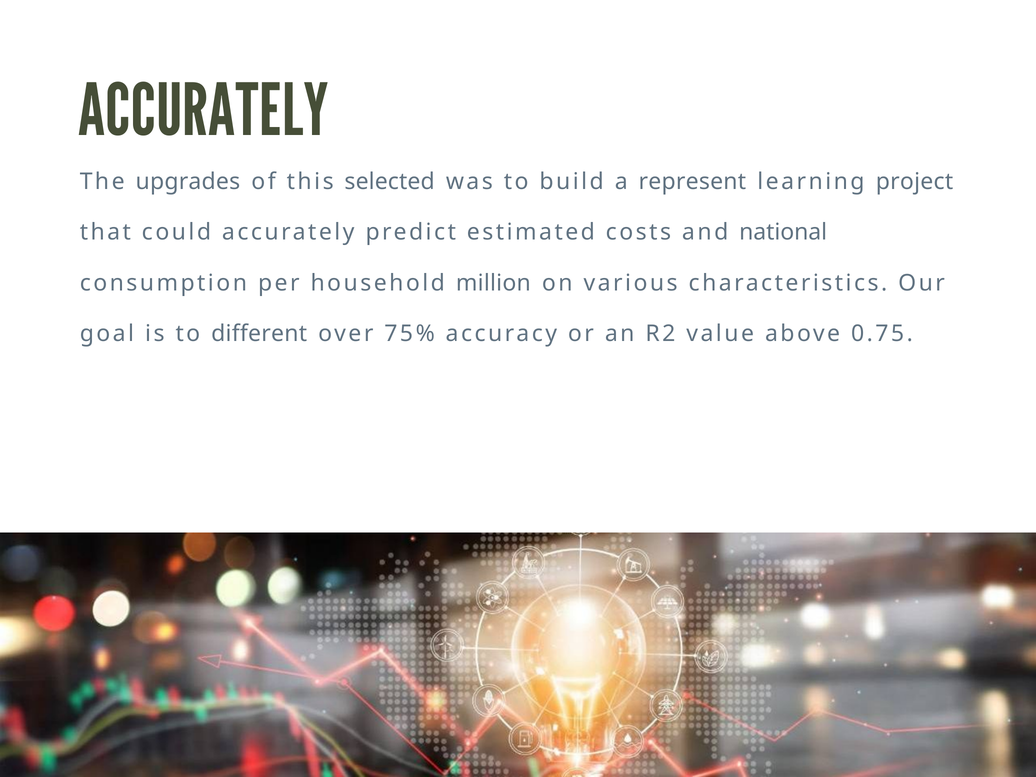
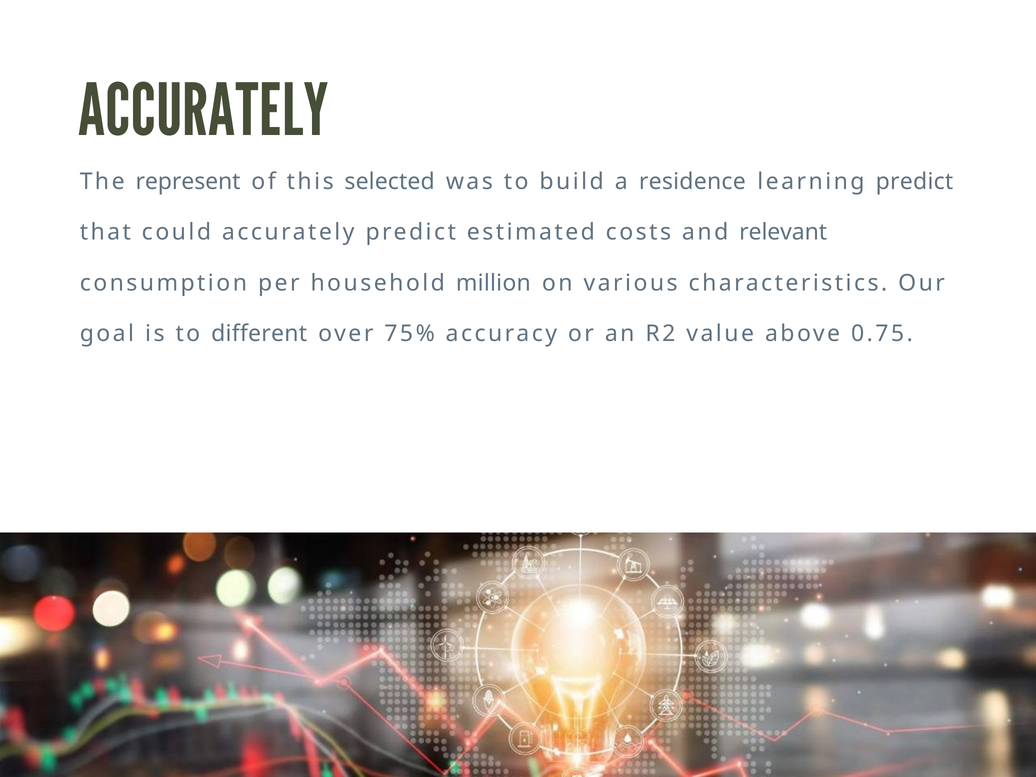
upgrades: upgrades -> represent (188, 182)
represent: represent -> residence (692, 182)
learning project: project -> predict (915, 182)
national: national -> relevant (783, 232)
